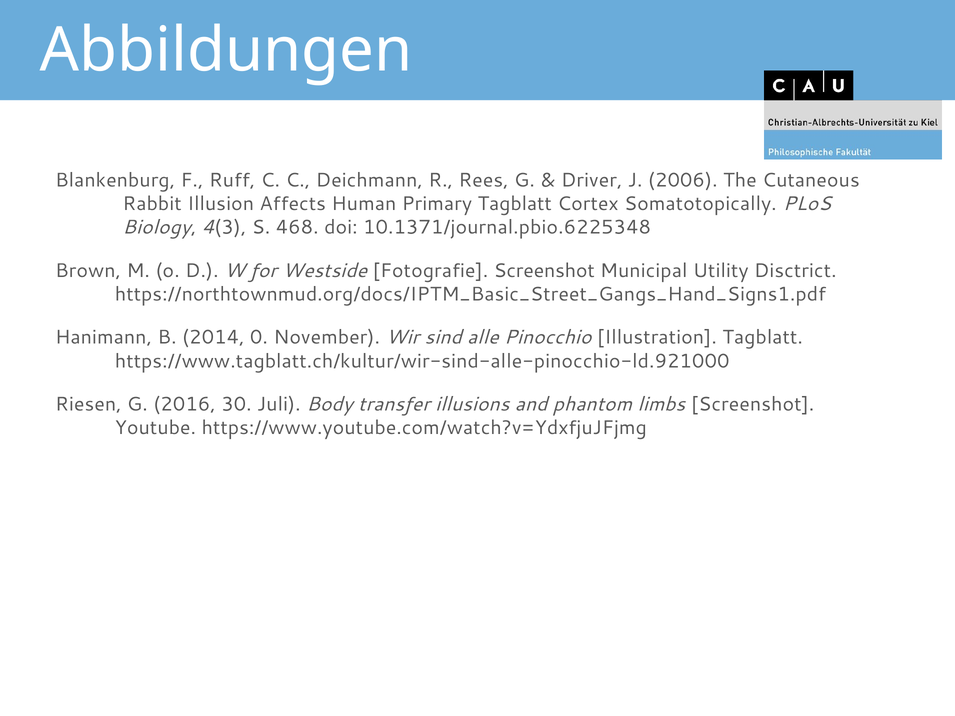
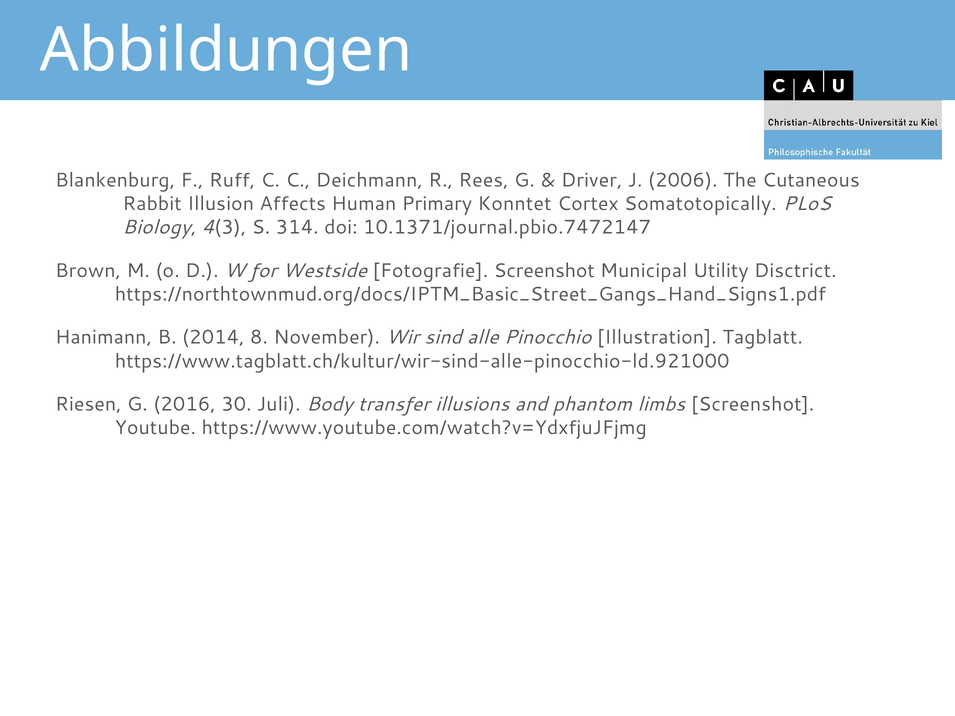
Primary Tagblatt: Tagblatt -> Konntet (515, 204)
468: 468 -> 314 (297, 227)
10.1371/journal.pbio.6225348: 10.1371/journal.pbio.6225348 -> 10.1371/journal.pbio.7472147 (507, 227)
0: 0 -> 8 (259, 338)
